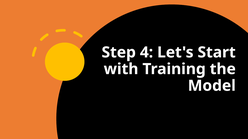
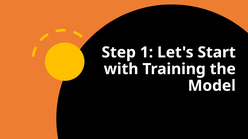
4: 4 -> 1 (147, 53)
